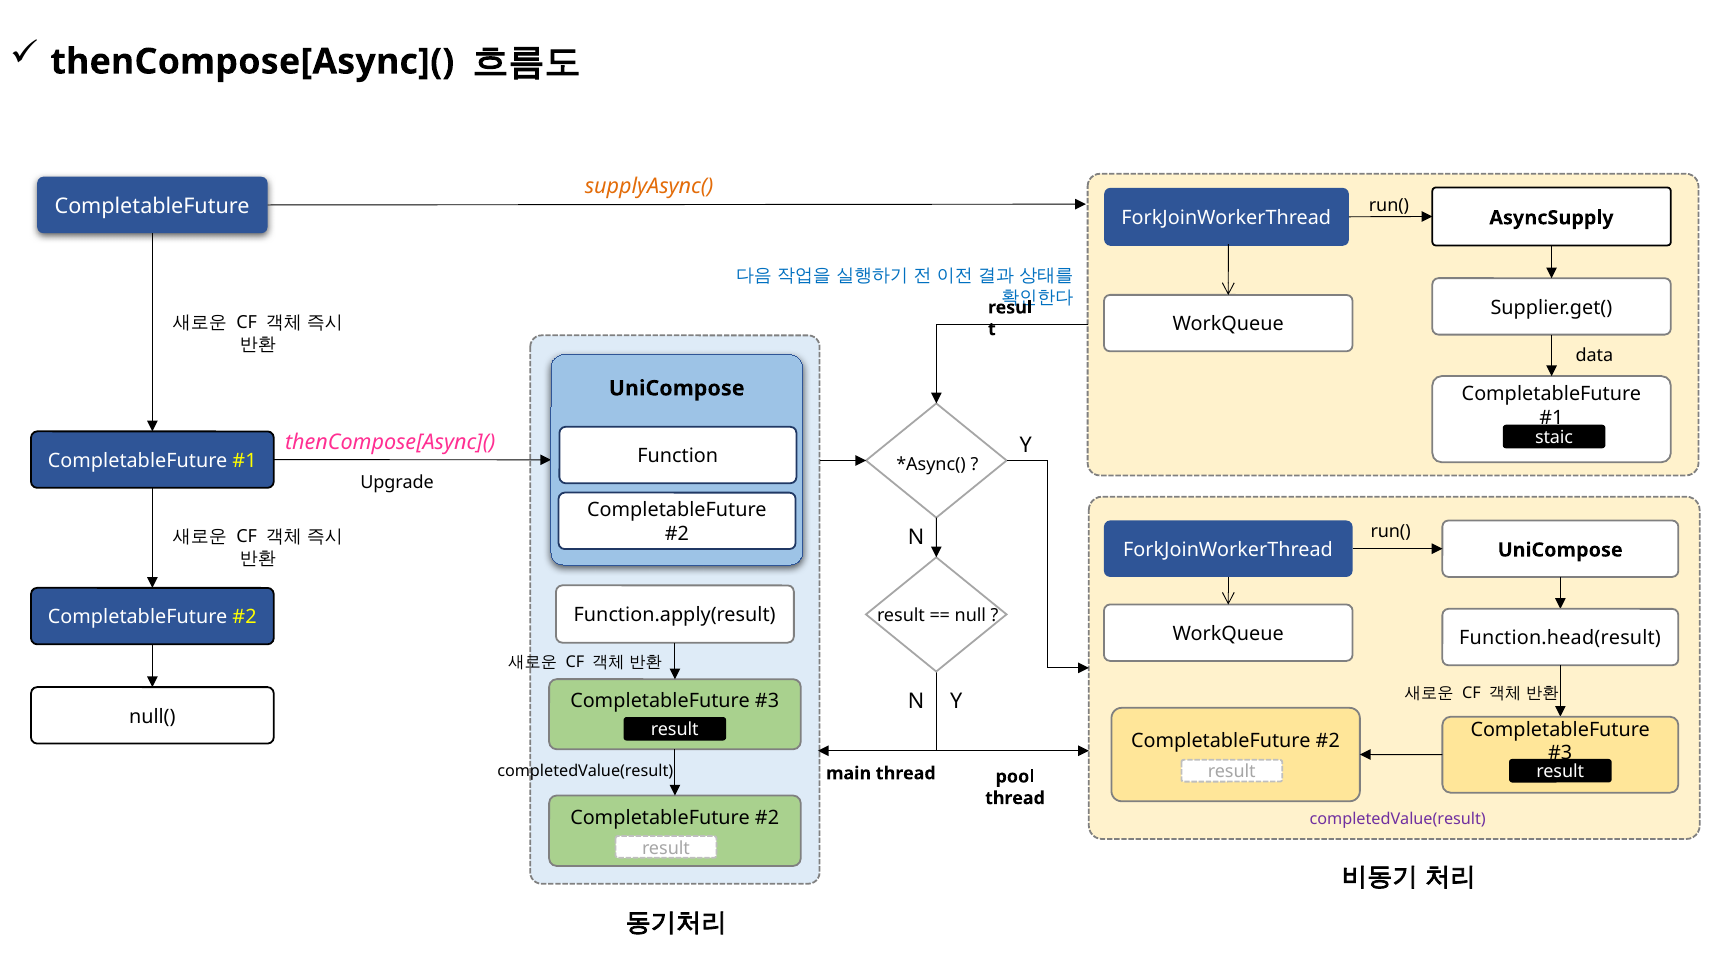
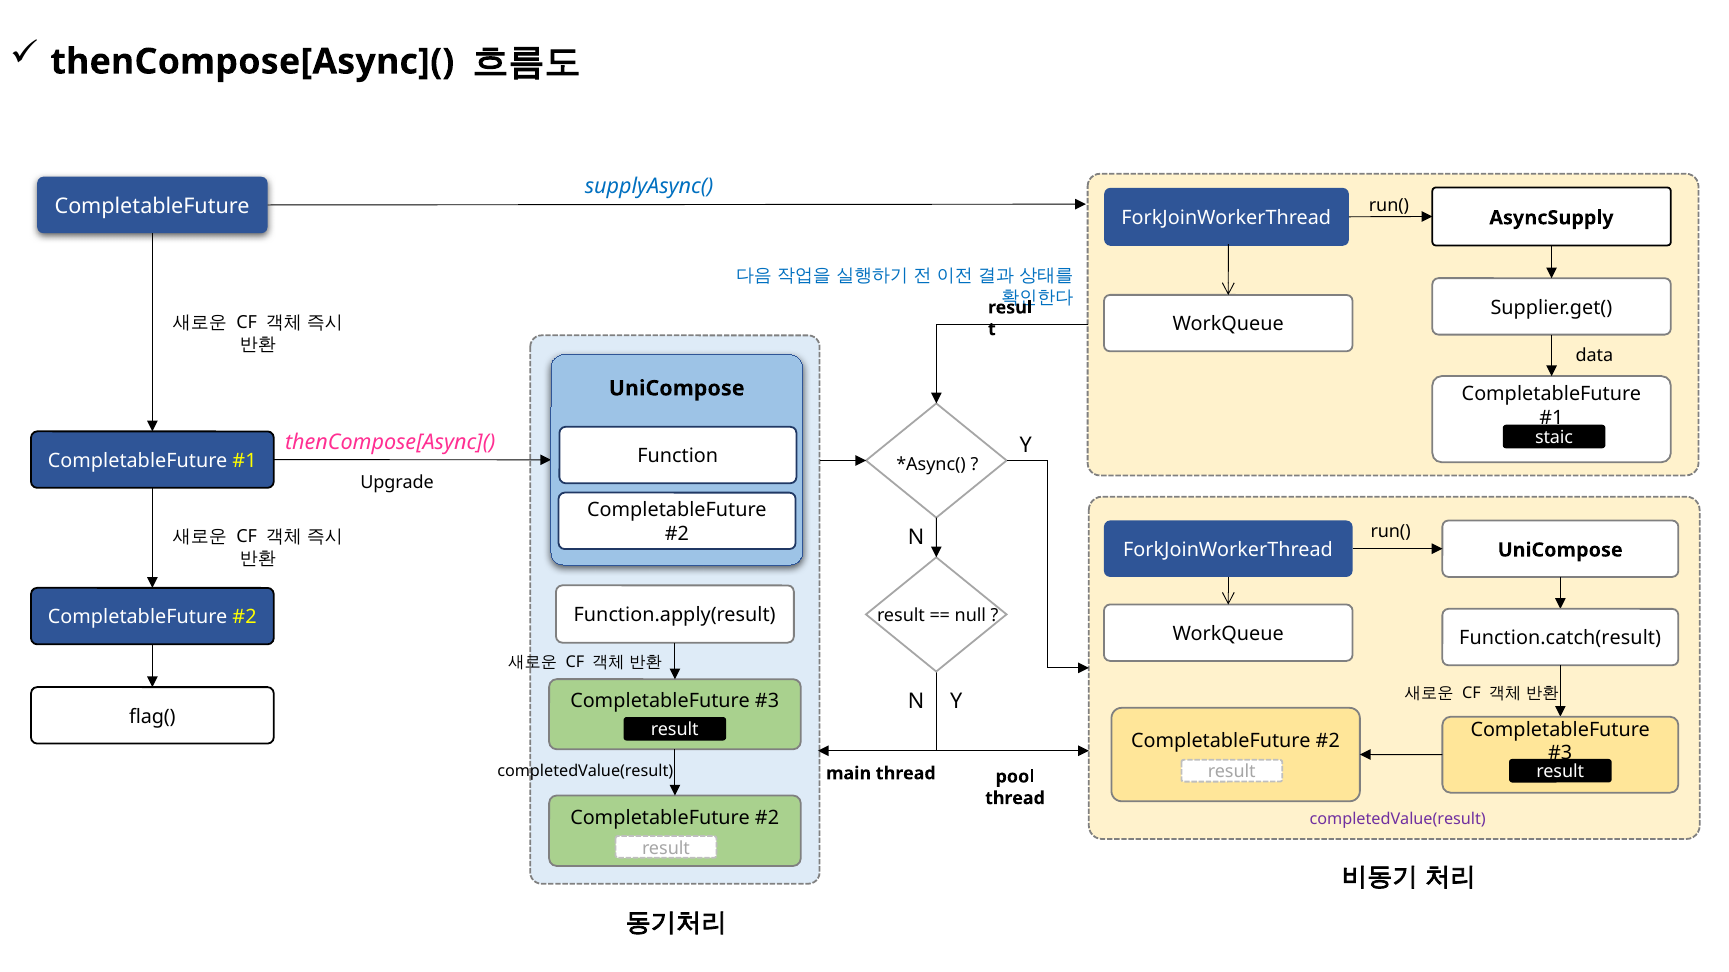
supplyAsync( colour: orange -> blue (649, 186)
Function.head(result: Function.head(result -> Function.catch(result (1560, 639)
null(: null( -> flag( (152, 717)
